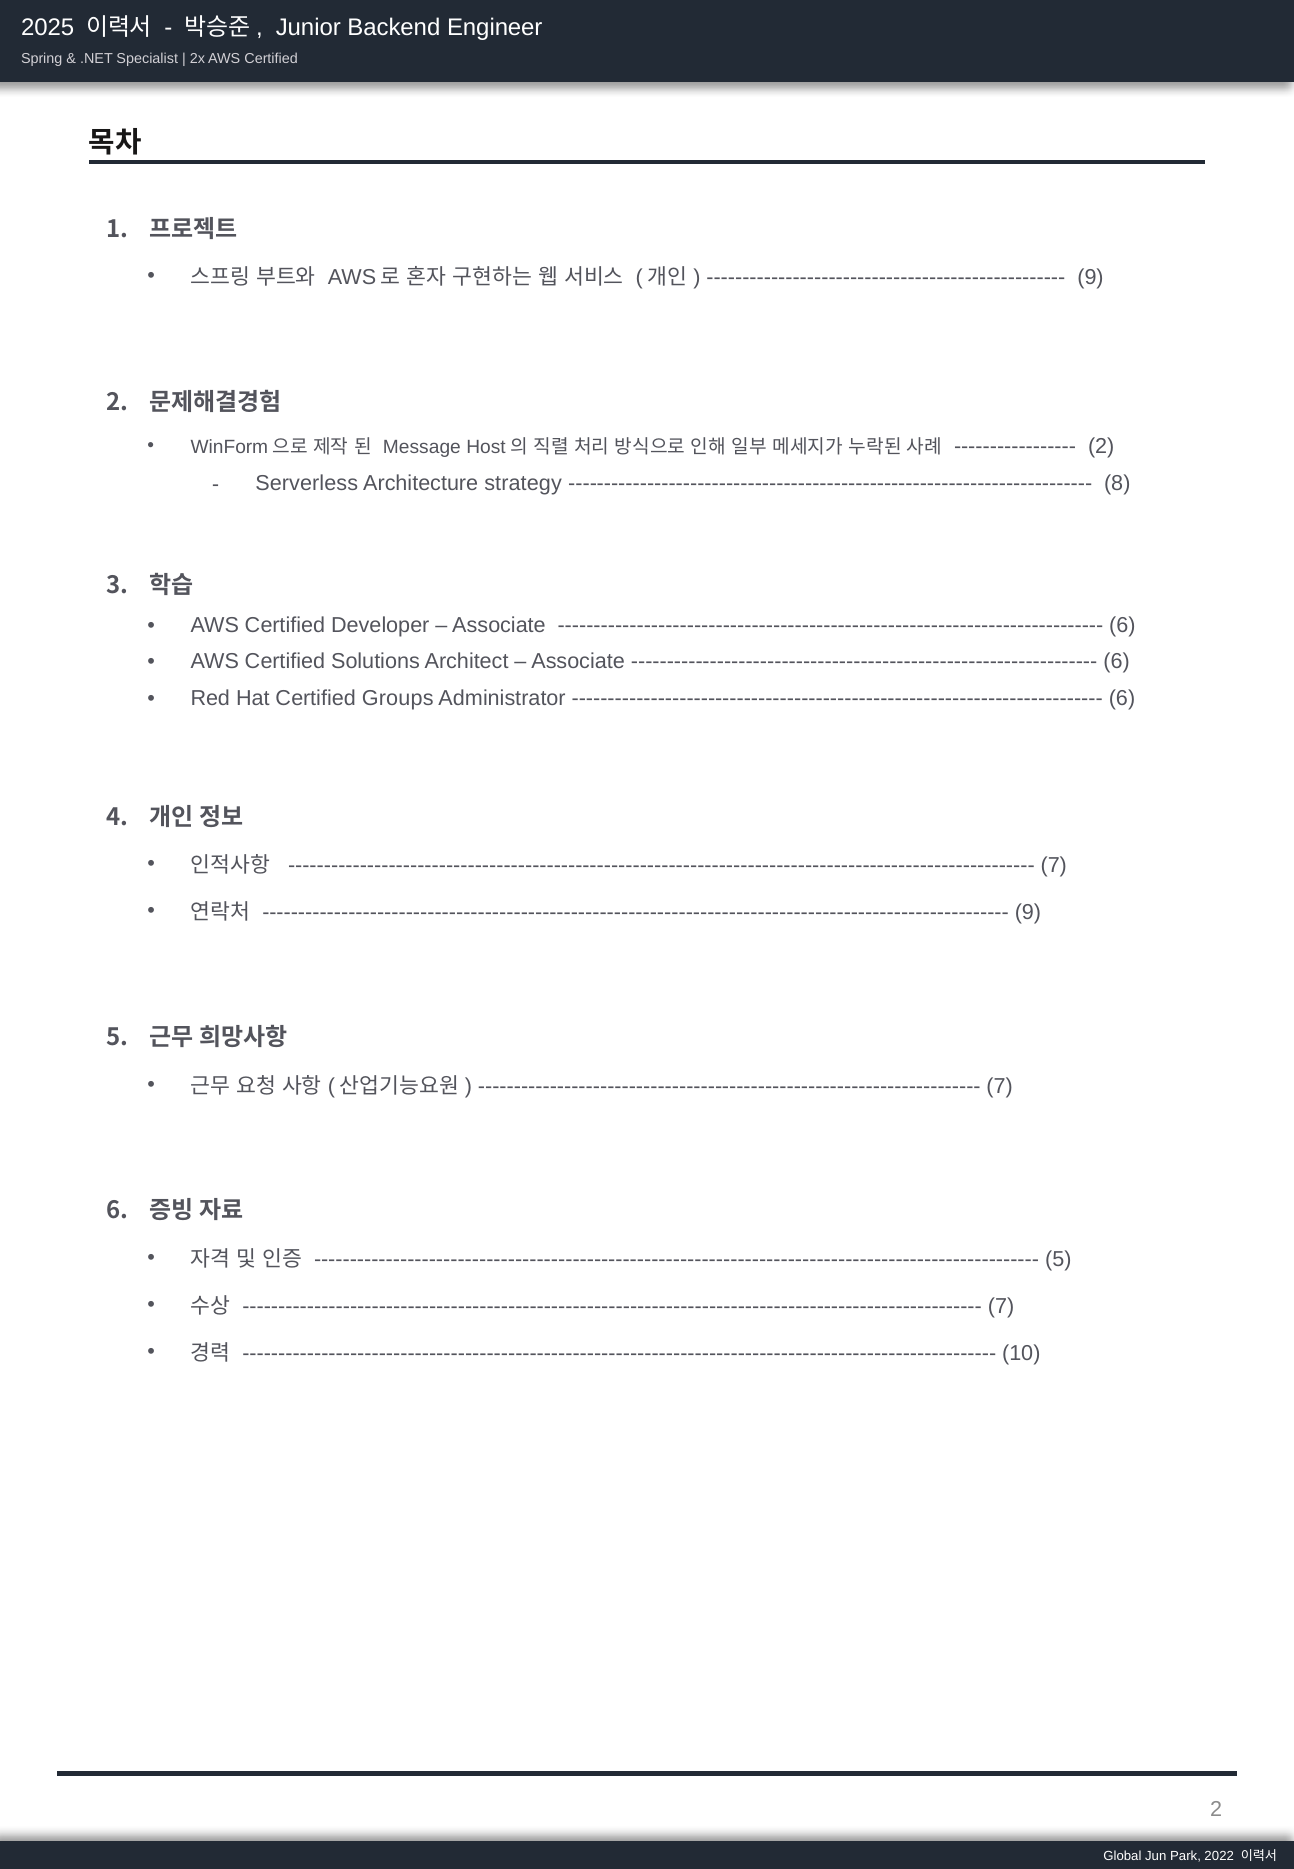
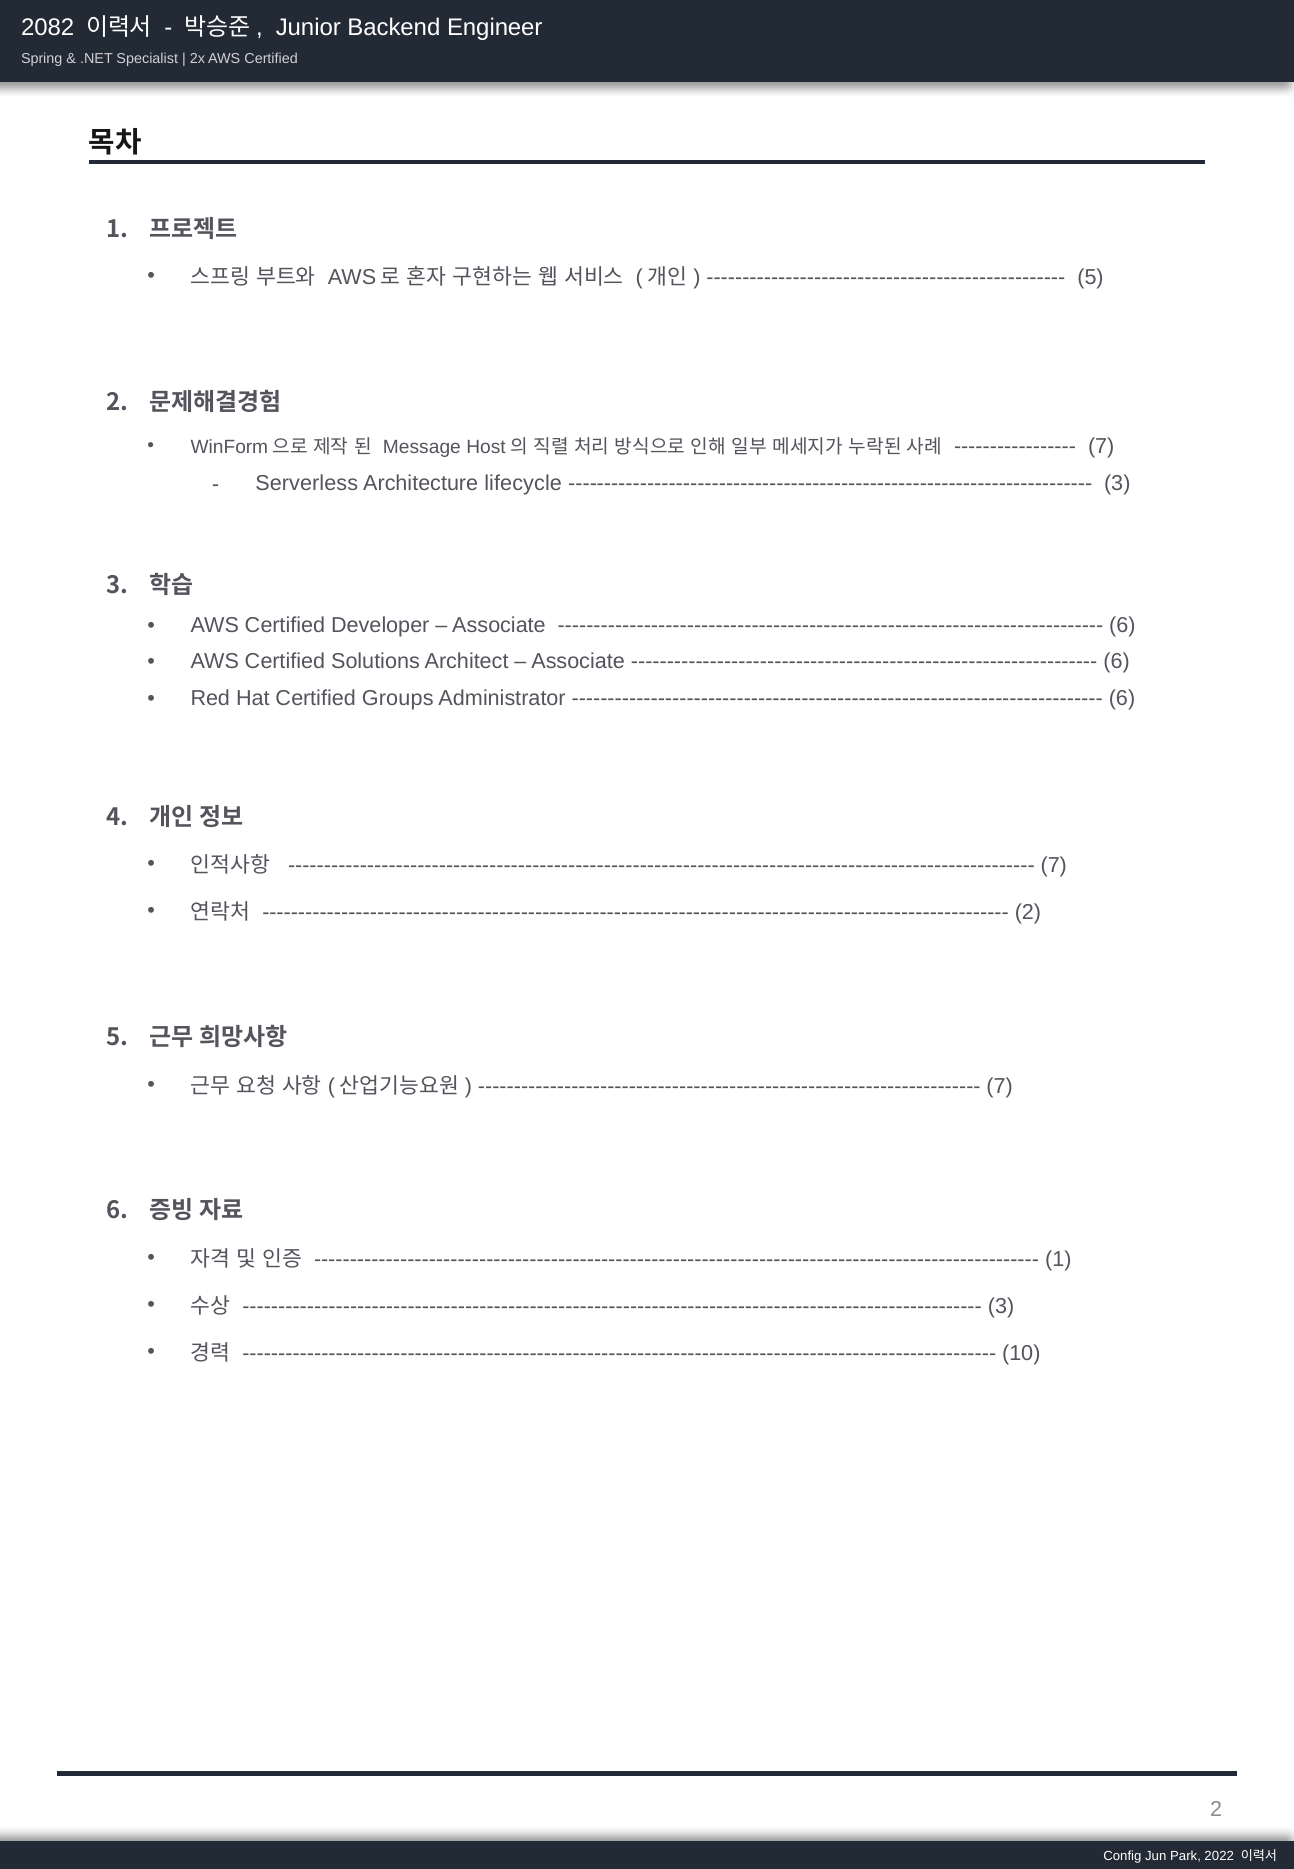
2025: 2025 -> 2082 (48, 28)
9: 9 -> 5 (1091, 278)
2: 2 -> 7 (1101, 447)
strategy: strategy -> lifecycle (523, 484)
8: 8 -> 3 (1117, 484)
9: 9 -> 2 (1028, 913)
5: 5 -> 1 (1058, 1259)
7: 7 -> 3 (1001, 1306)
Global: Global -> Config (1122, 1857)
